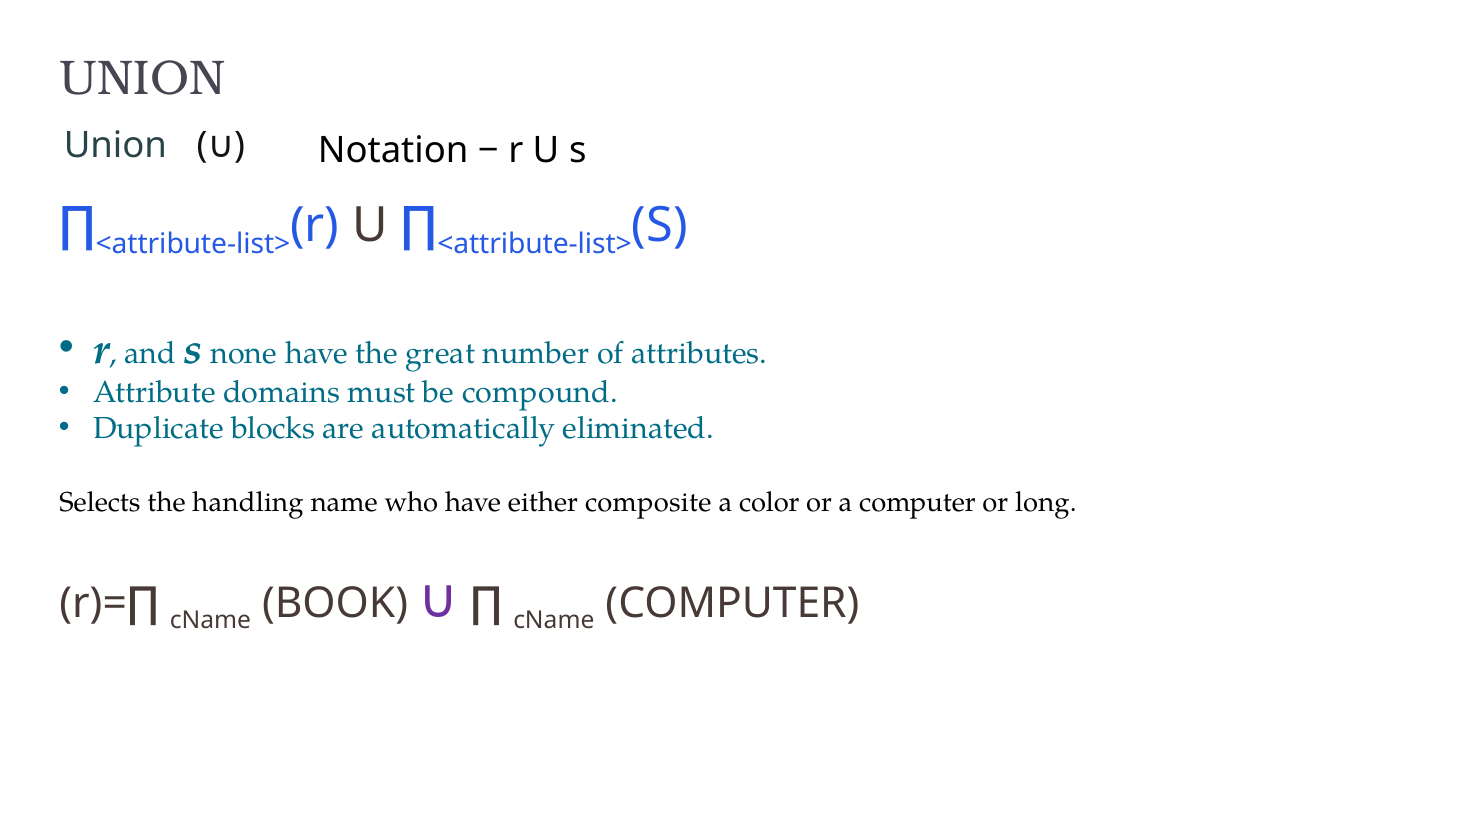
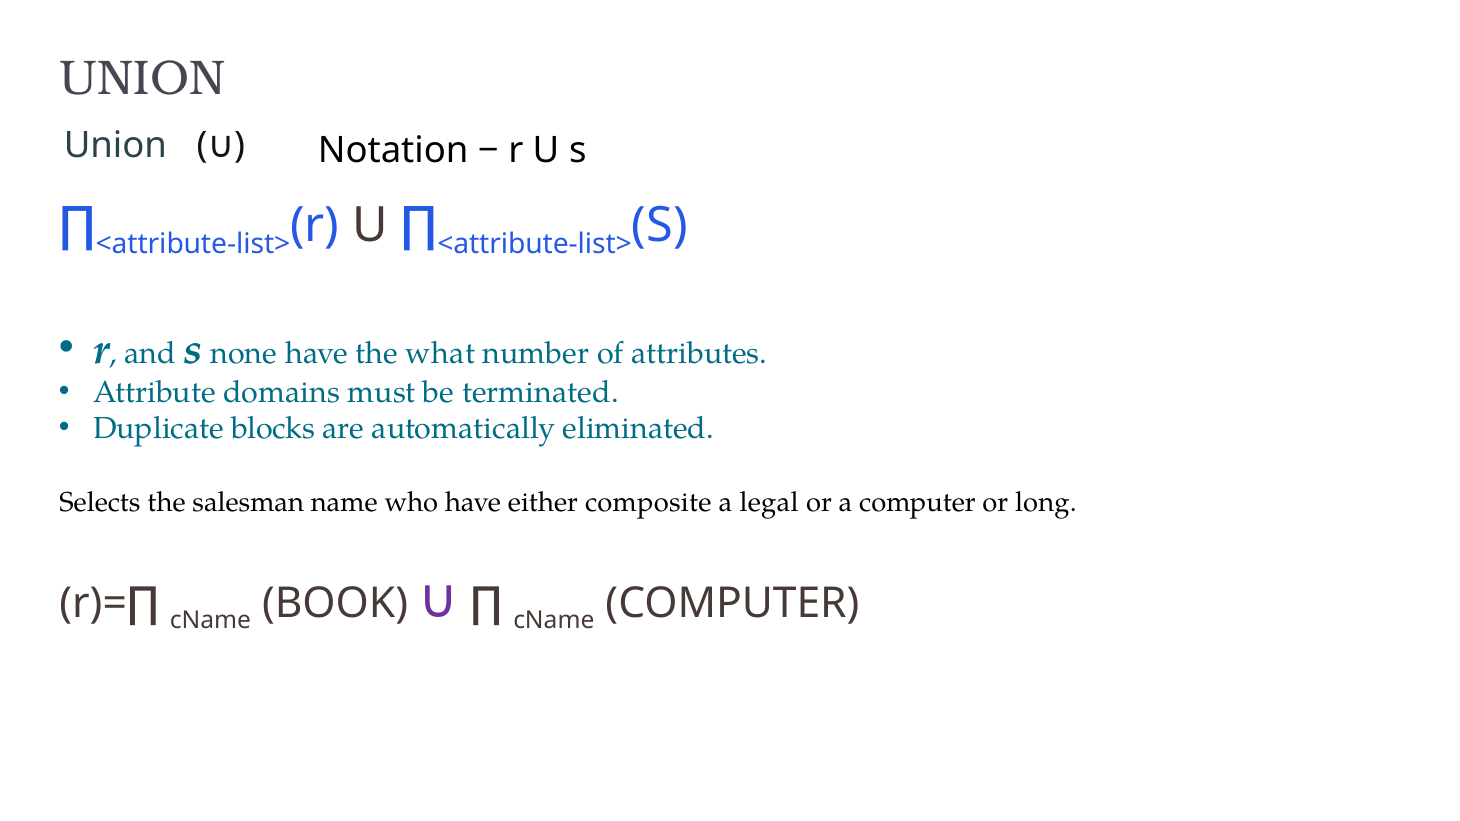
great: great -> what (440, 353)
compound: compound -> terminated (540, 392)
handling: handling -> salesman (248, 502)
color: color -> legal (769, 502)
